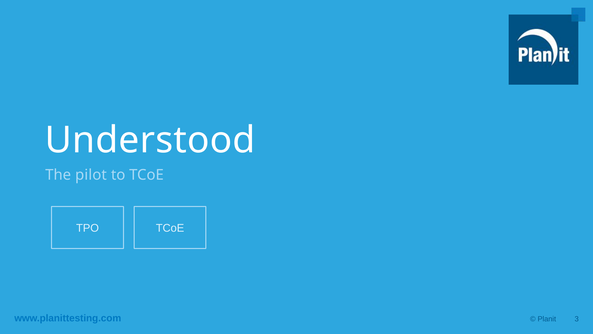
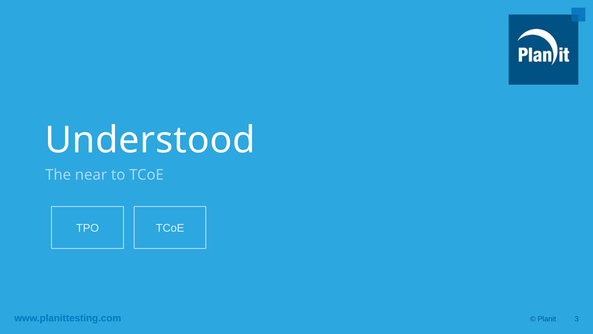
pilot: pilot -> near (91, 175)
